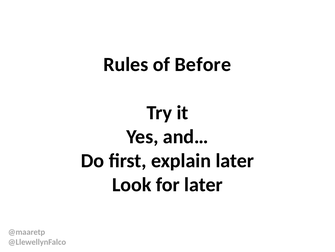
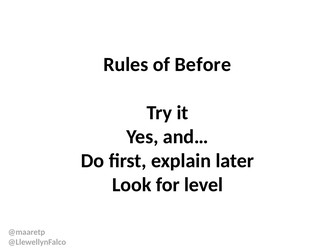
for later: later -> level (204, 184)
